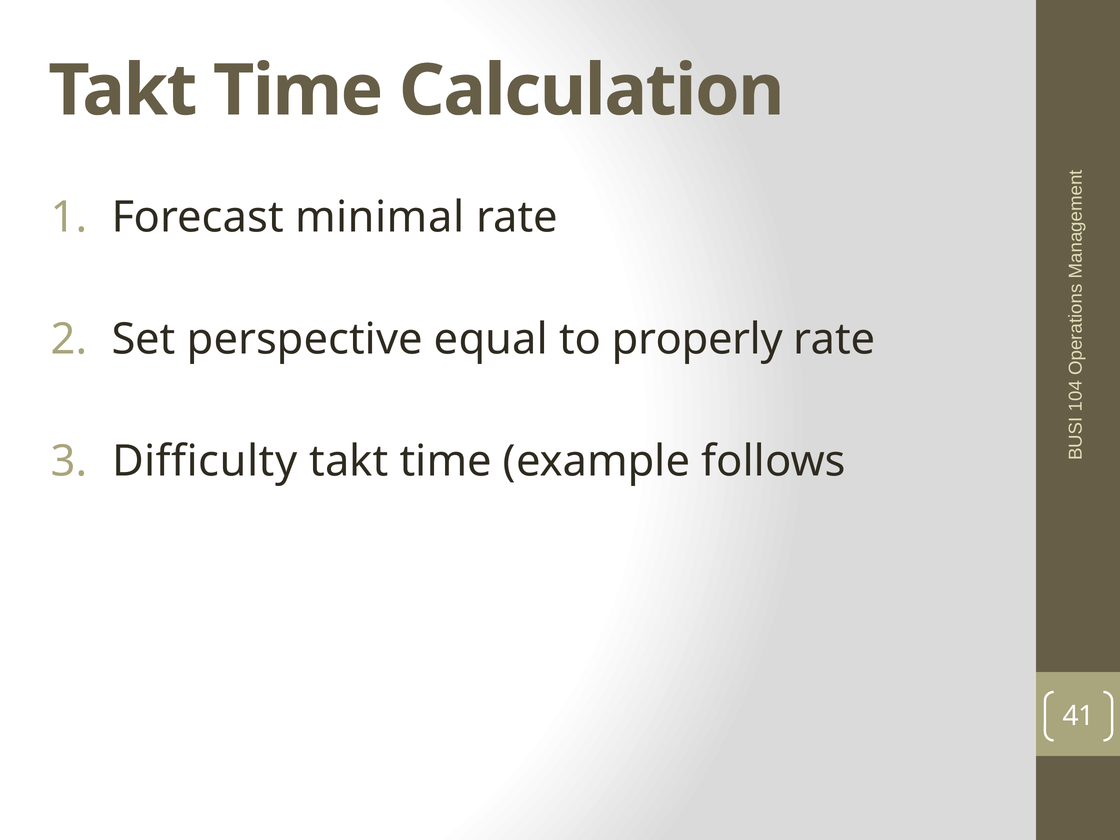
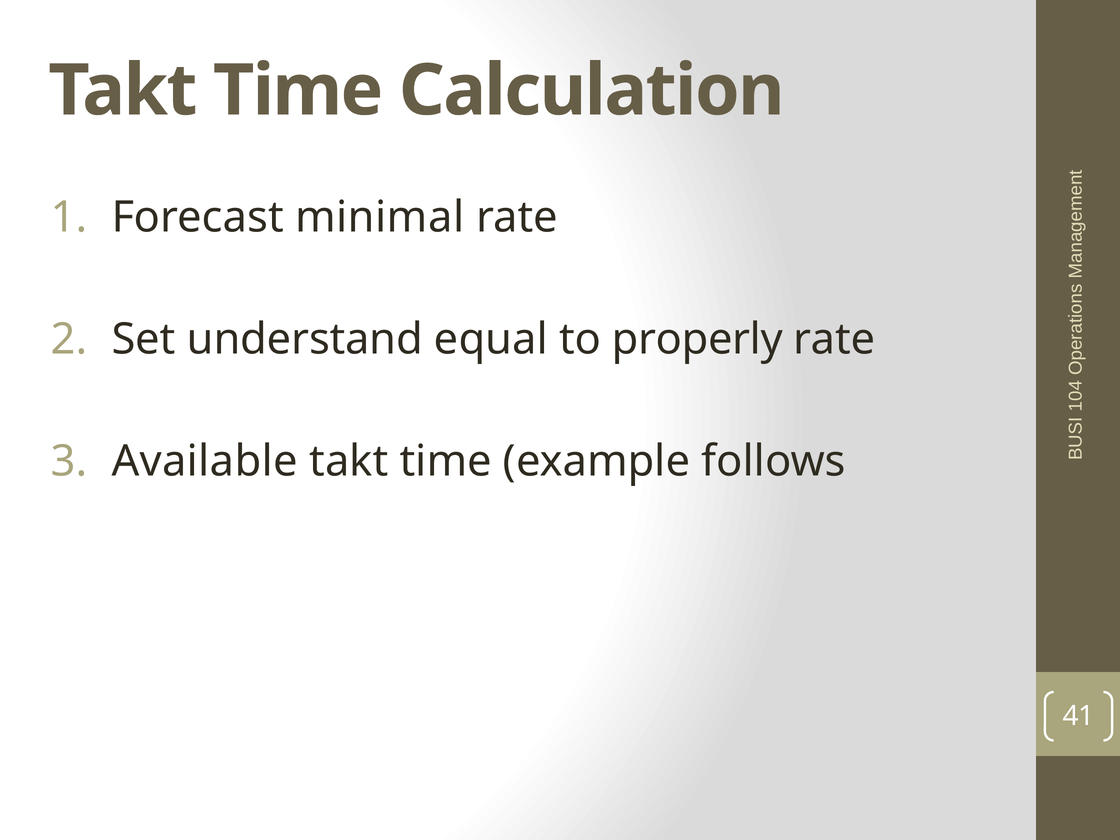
perspective: perspective -> understand (305, 340)
Difficulty: Difficulty -> Available (205, 462)
